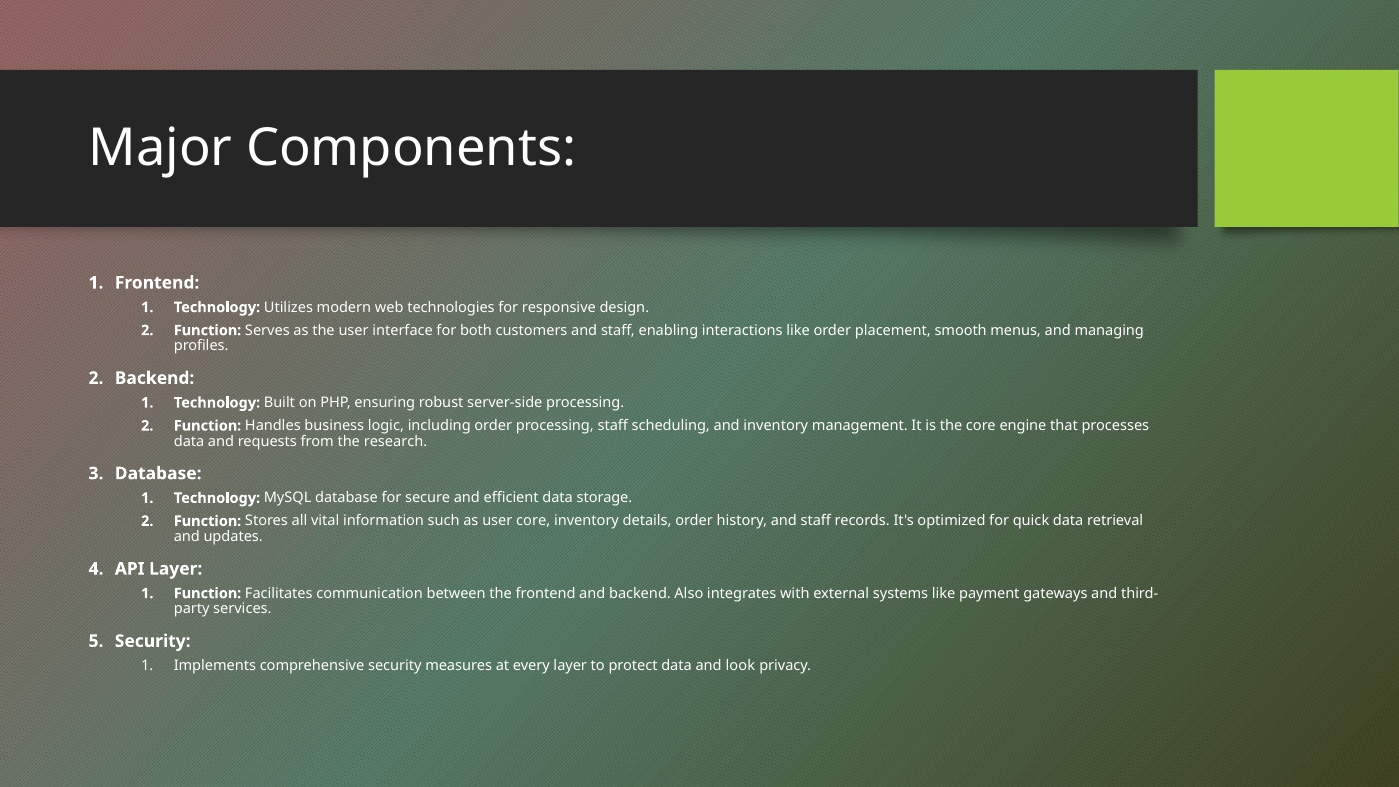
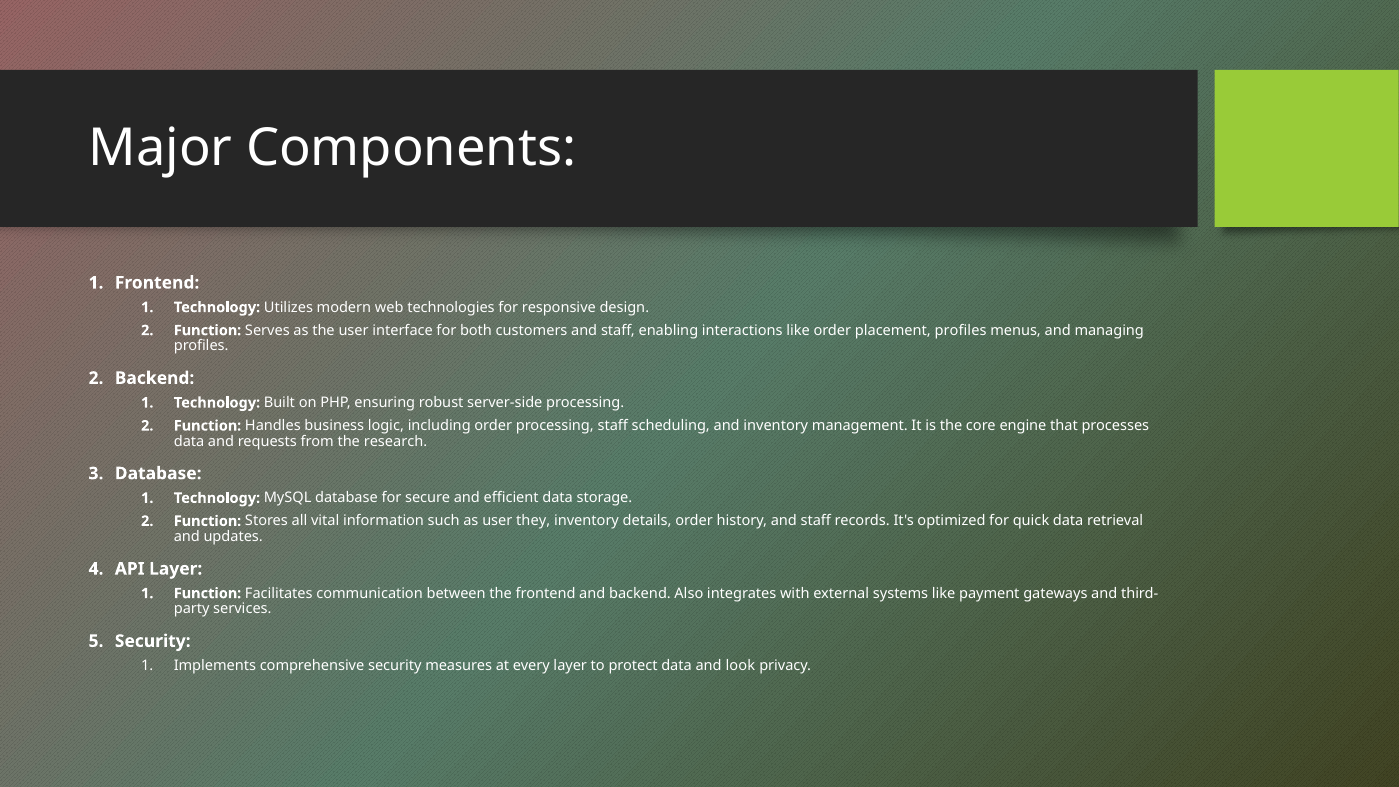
placement smooth: smooth -> profiles (961, 330)
user core: core -> they (533, 521)
